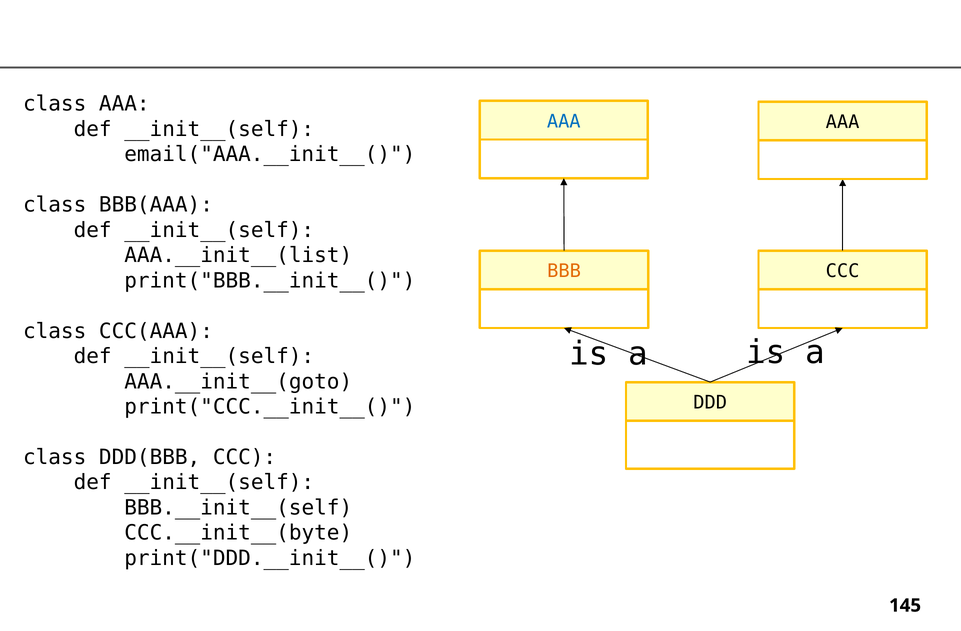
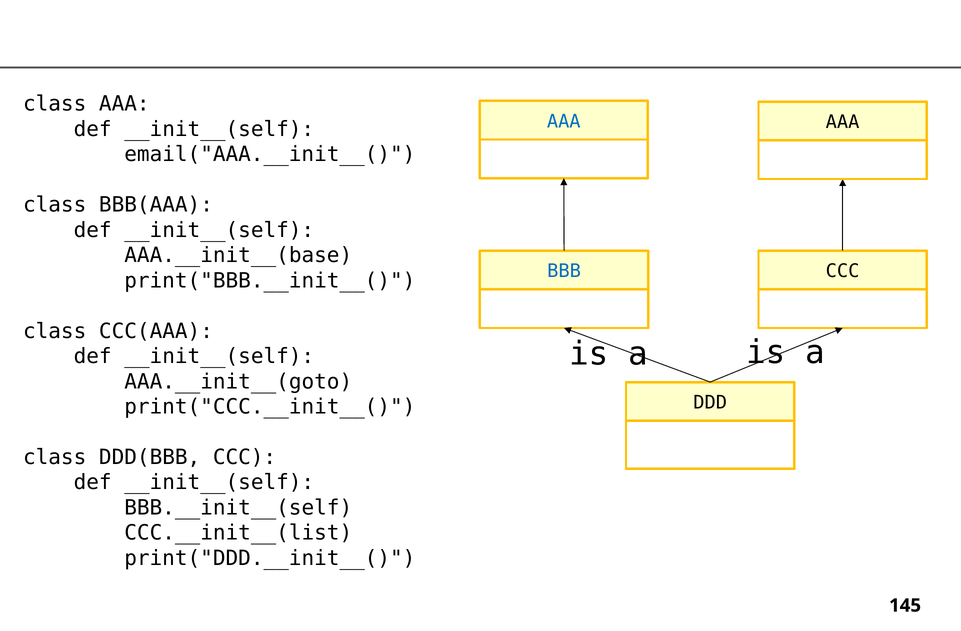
AAA.__init__(list: AAA.__init__(list -> AAA.__init__(base (238, 255)
BBB colour: orange -> blue (564, 271)
CCC.__init__(byte: CCC.__init__(byte -> CCC.__init__(list (238, 533)
